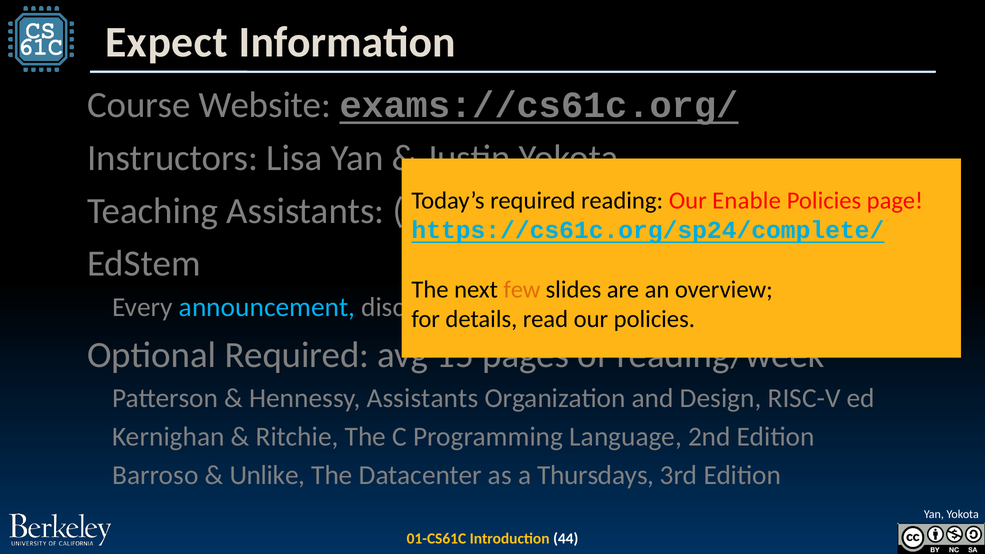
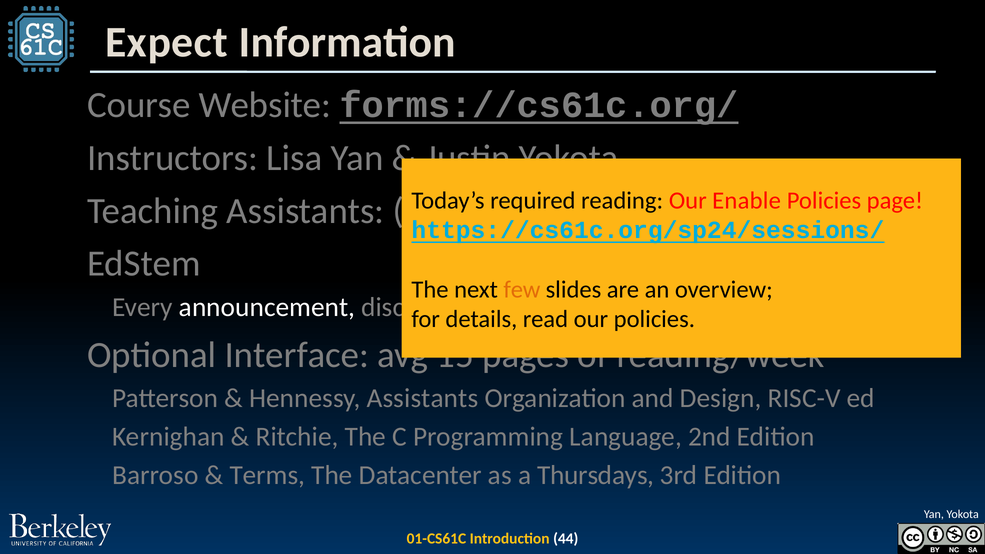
exams://cs61c.org/: exams://cs61c.org/ -> forms://cs61c.org/ (539, 105)
https://cs61c.org/sp24/complete/: https://cs61c.org/sp24/complete/ -> https://cs61c.org/sp24/sessions/ (648, 230)
announcement colour: light blue -> white (267, 307)
Required: Required -> Interface (297, 355)
Unlike: Unlike -> Terms (267, 475)
